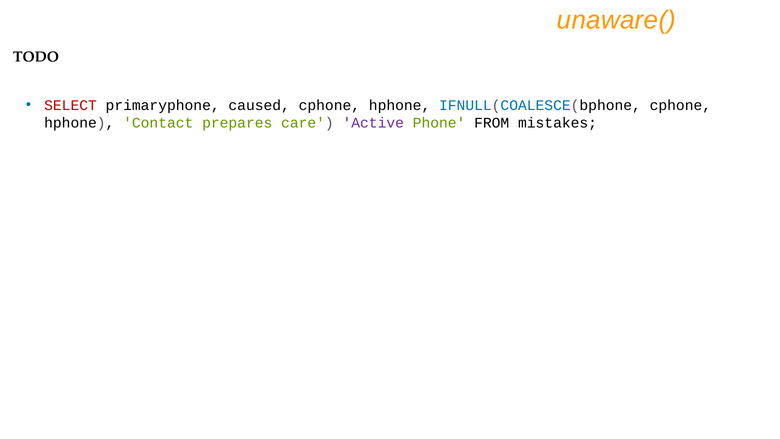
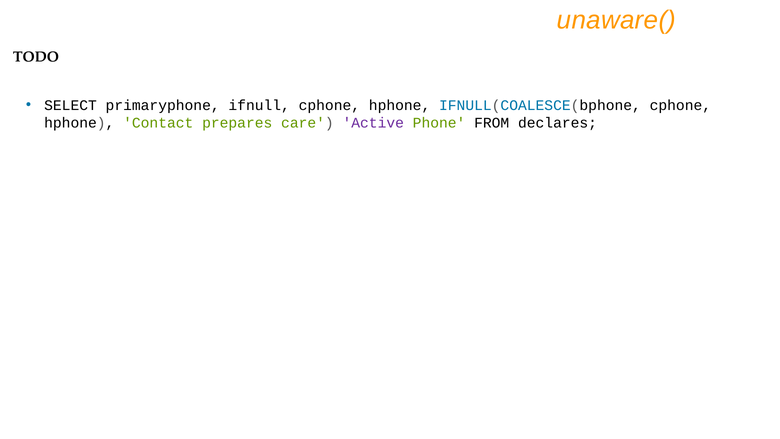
SELECT colour: red -> black (71, 105)
caused: caused -> ifnull (259, 105)
mistakes: mistakes -> declares (558, 123)
